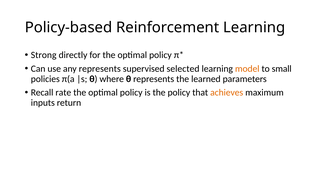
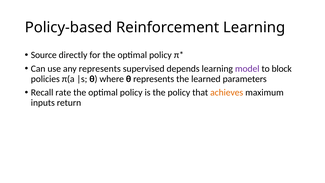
Strong: Strong -> Source (44, 55)
selected: selected -> depends (183, 69)
model colour: orange -> purple (247, 69)
small: small -> block (282, 69)
